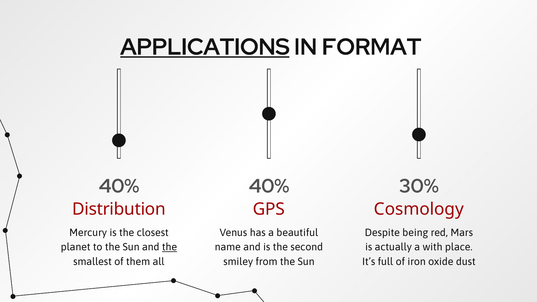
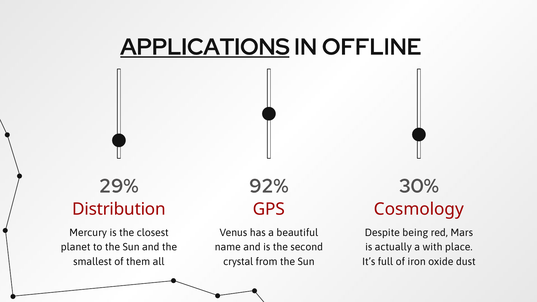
FORMAT: FORMAT -> OFFLINE (372, 47)
40%: 40% -> 29% (119, 186)
40%: 40% -> 92% (269, 186)
the underline: present -> none (170, 247)
smiley: smiley -> crystal (238, 262)
